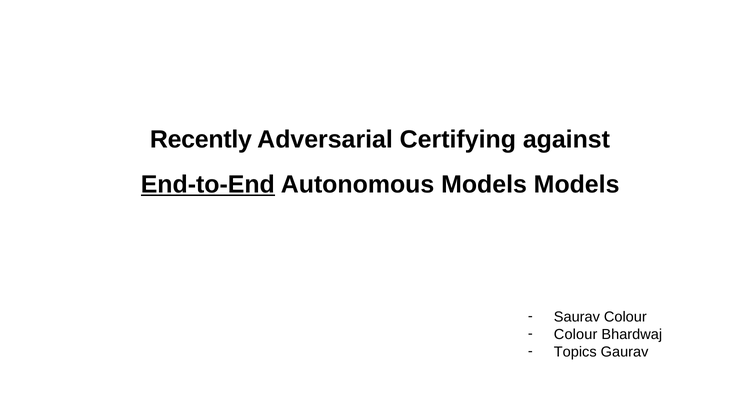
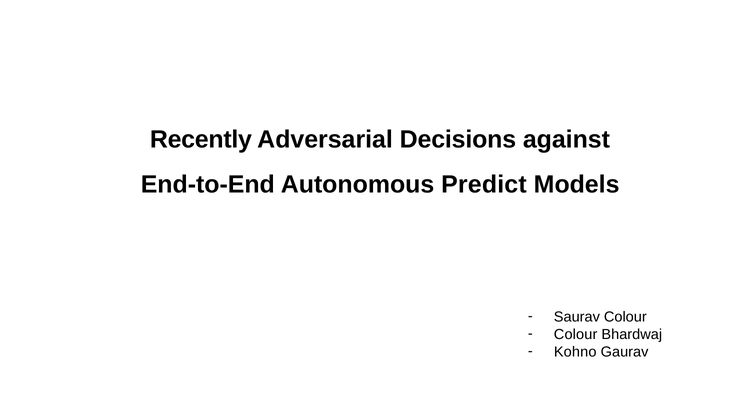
Certifying: Certifying -> Decisions (458, 140)
End-to-End underline: present -> none (208, 184)
Autonomous Models: Models -> Predict (484, 184)
Topics: Topics -> Kohno (575, 352)
